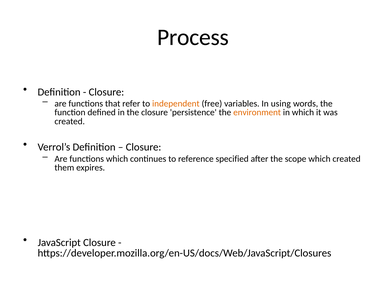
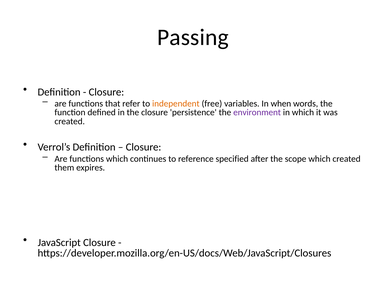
Process: Process -> Passing (193, 37)
using: using -> when (281, 104)
environment colour: orange -> purple (257, 112)
